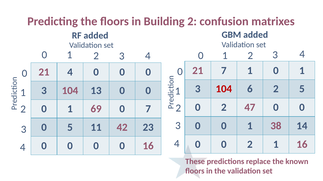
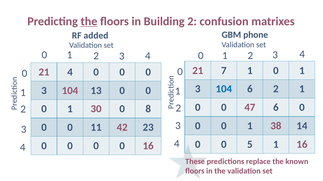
the underline: none -> present (89, 21)
GBM added: added -> phone (256, 35)
104 colour: red -> blue (224, 89)
6 2 5: 5 -> 1 (302, 89)
2: 2 -> 0 (224, 108)
47 0: 0 -> 6 (276, 108)
69: 69 -> 30 (96, 109)
0 7: 7 -> 8 (148, 109)
5: 5 -> 0 (70, 128)
2: 2 -> 5 (250, 145)
